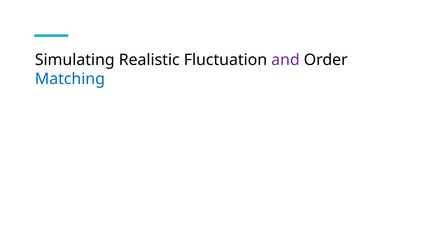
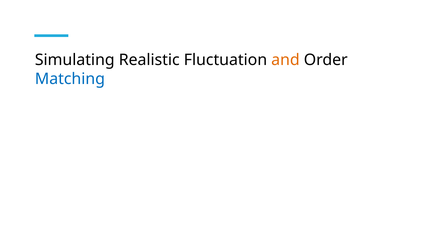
and colour: purple -> orange (285, 60)
